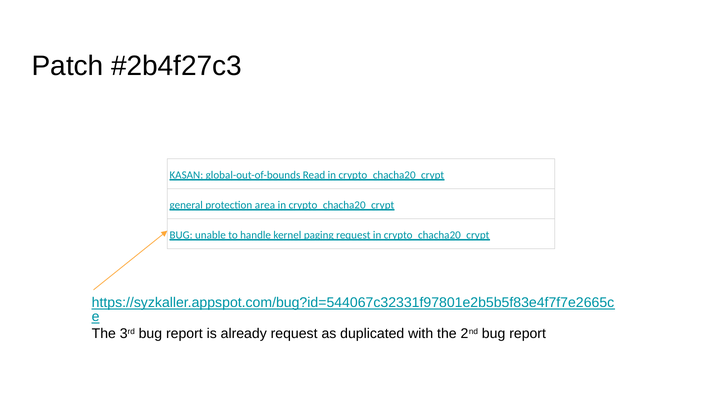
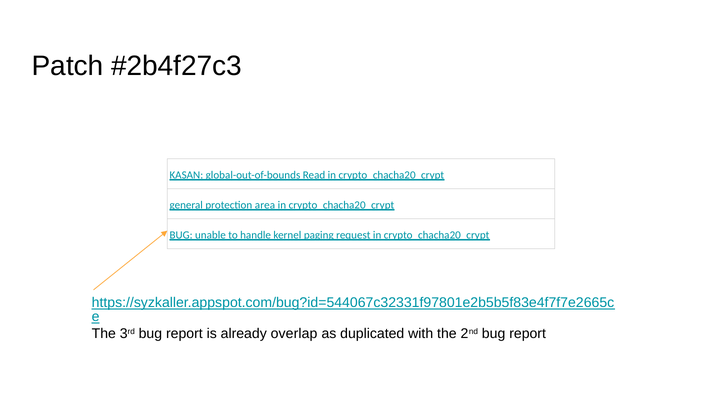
already request: request -> overlap (294, 334)
